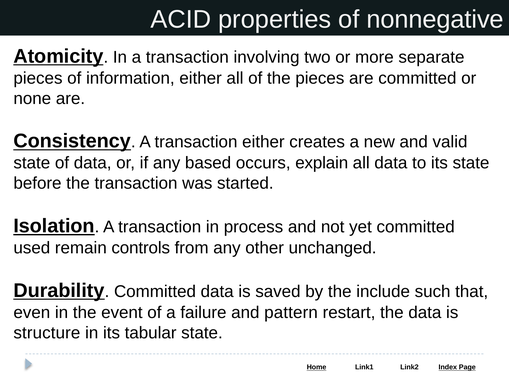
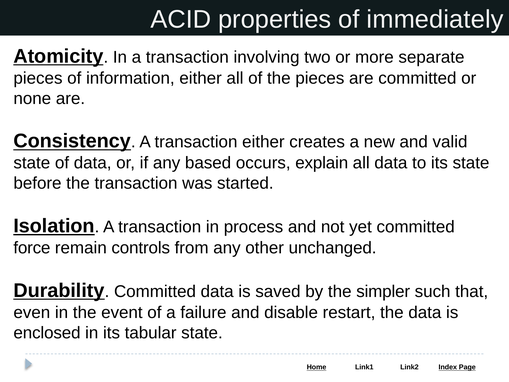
nonnegative: nonnegative -> immediately (435, 20)
used: used -> force (32, 248)
include: include -> simpler (383, 291)
pattern: pattern -> disable (291, 312)
structure: structure -> enclosed (47, 333)
